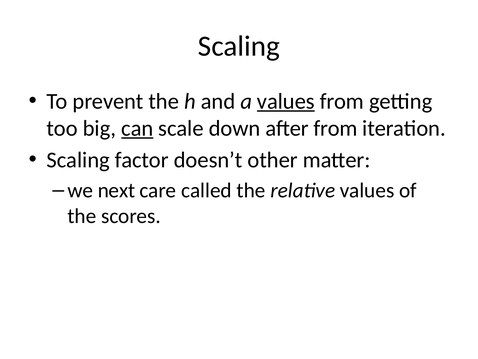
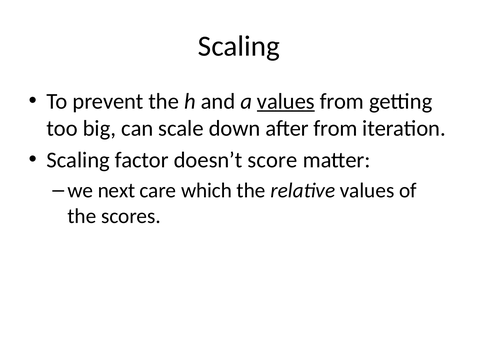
can underline: present -> none (137, 128)
other: other -> score (273, 160)
called: called -> which (206, 190)
